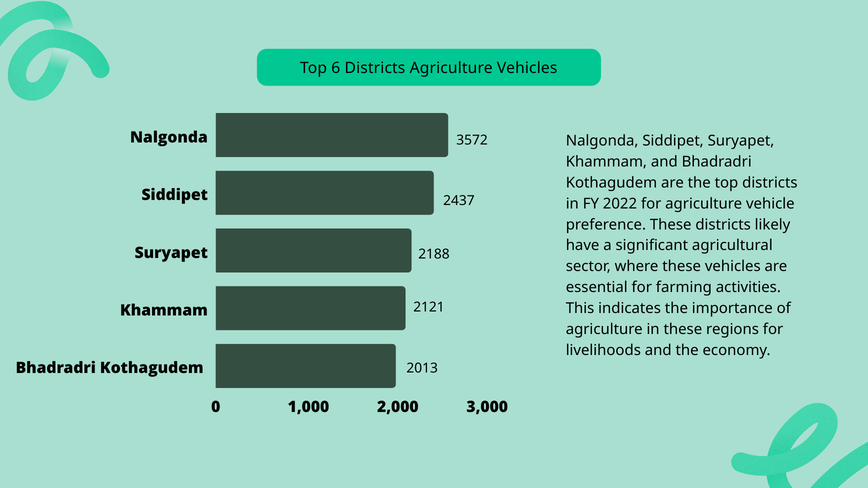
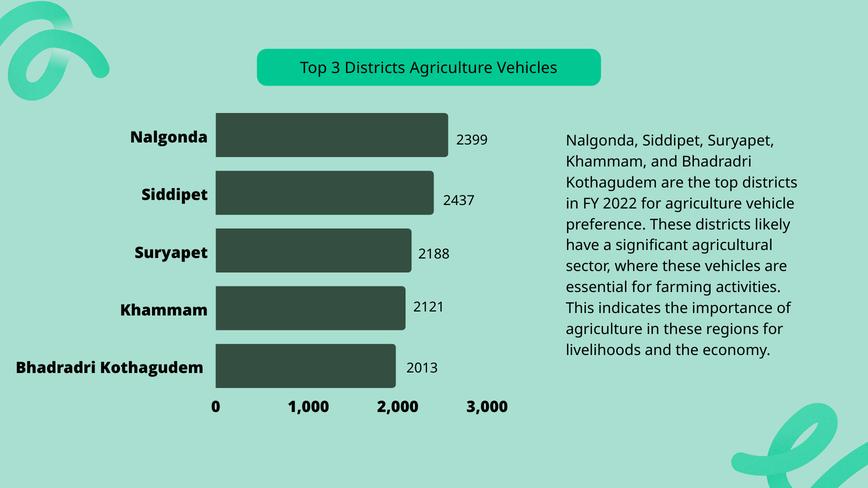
6: 6 -> 3 (336, 68)
3572: 3572 -> 2399 (472, 140)
